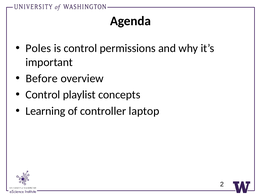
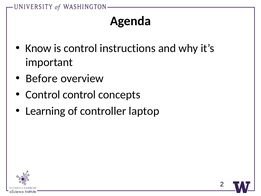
Poles: Poles -> Know (38, 48)
permissions: permissions -> instructions (128, 48)
Control playlist: playlist -> control (79, 95)
